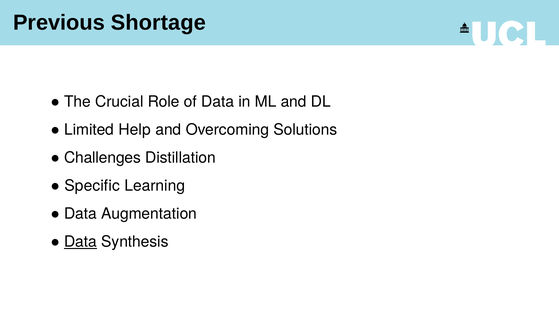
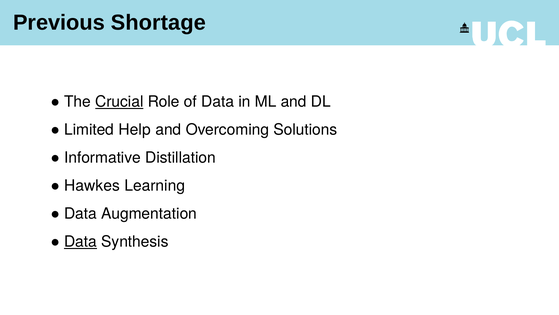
Crucial underline: none -> present (119, 102)
Challenges: Challenges -> Informative (102, 158)
Specific: Specific -> Hawkes (92, 185)
